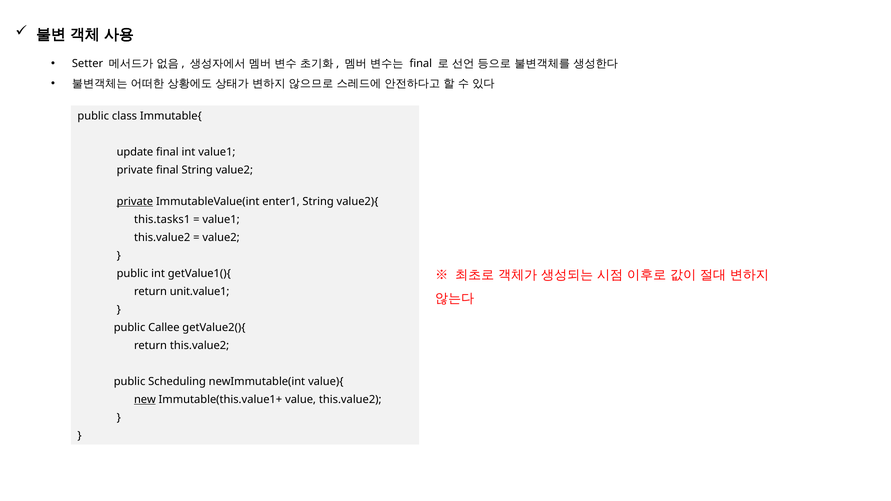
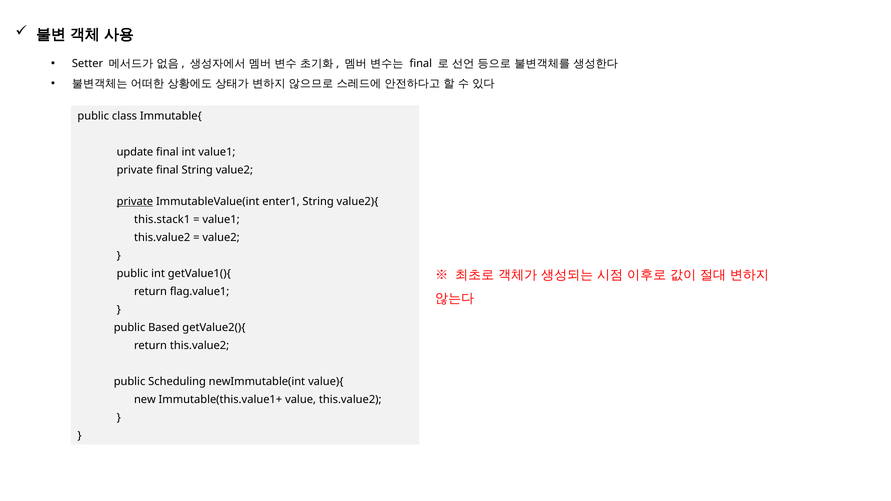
this.tasks1: this.tasks1 -> this.stack1 (162, 220)
unit.value1: unit.value1 -> flag.value1 (200, 292)
Callee: Callee -> Based (164, 328)
new underline: present -> none (145, 400)
